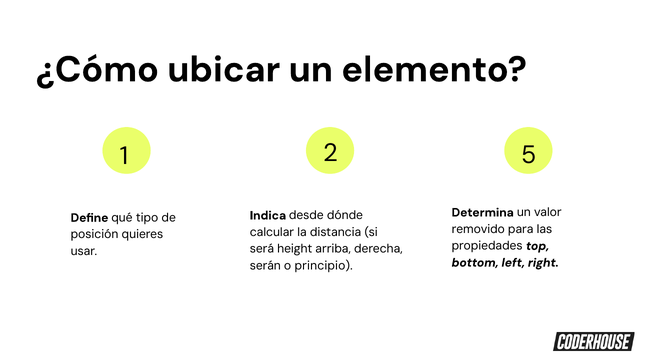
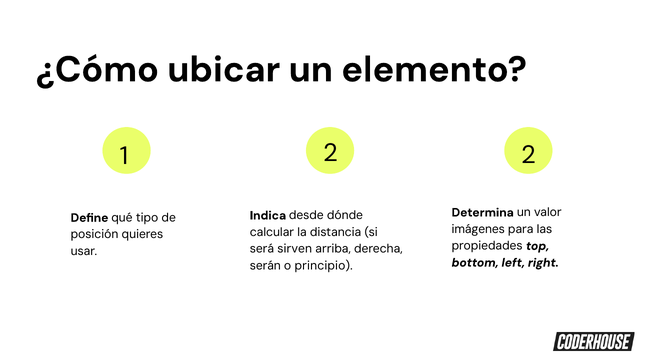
2 5: 5 -> 2 (529, 155)
removido: removido -> imágenes (478, 229)
height: height -> sirven (295, 249)
